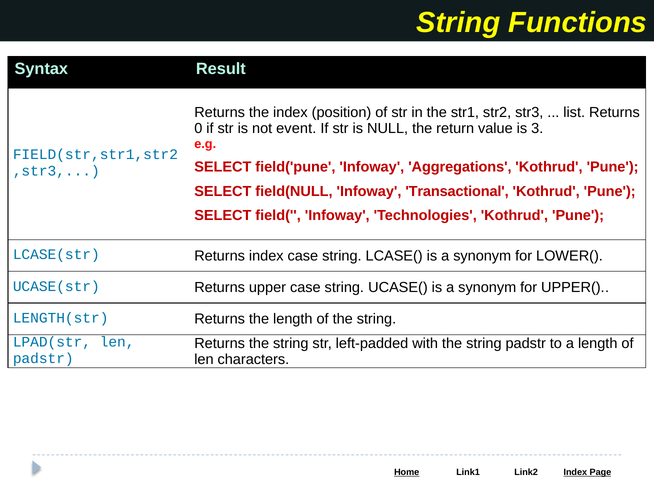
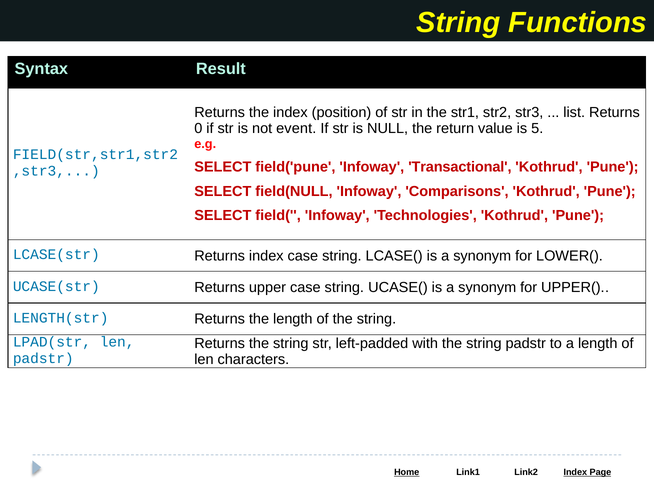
3: 3 -> 5 (537, 129)
Aggregations: Aggregations -> Transactional (460, 167)
Transactional: Transactional -> Comparisons (457, 191)
